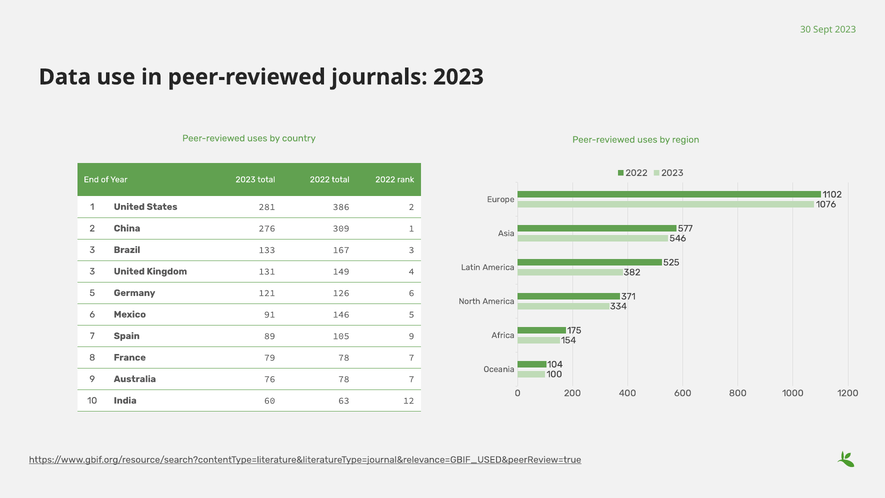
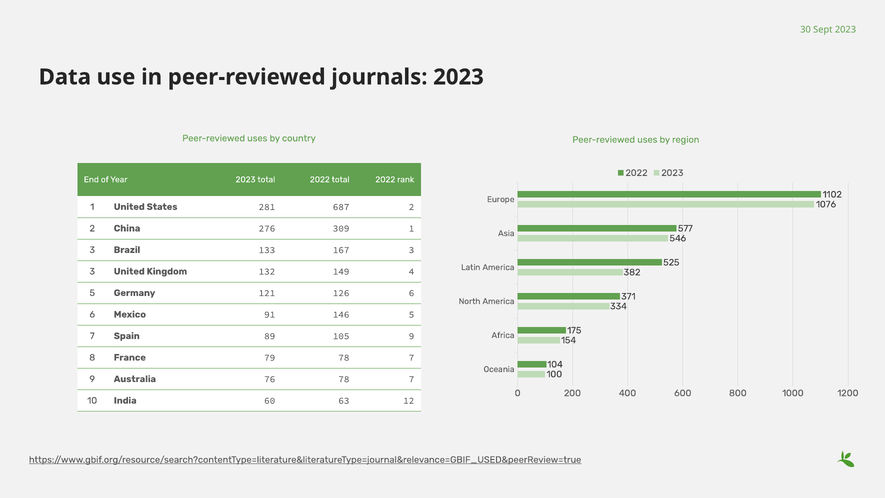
386: 386 -> 687 (341, 207)
131: 131 -> 132 (267, 271)
